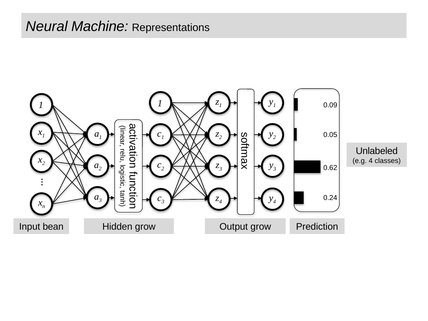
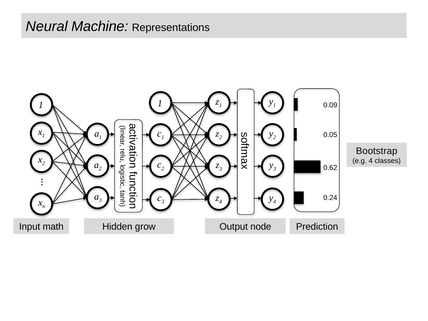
Unlabeled: Unlabeled -> Bootstrap (377, 151)
bean: bean -> math (53, 227)
Output grow: grow -> node (261, 227)
